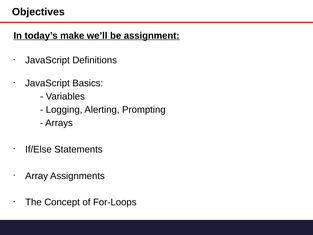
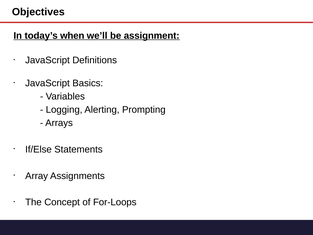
make: make -> when (72, 36)
